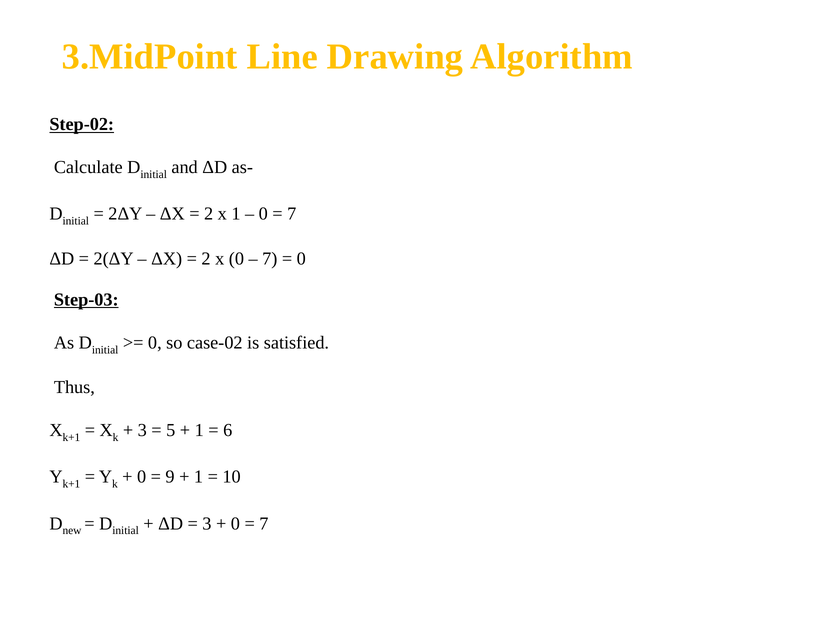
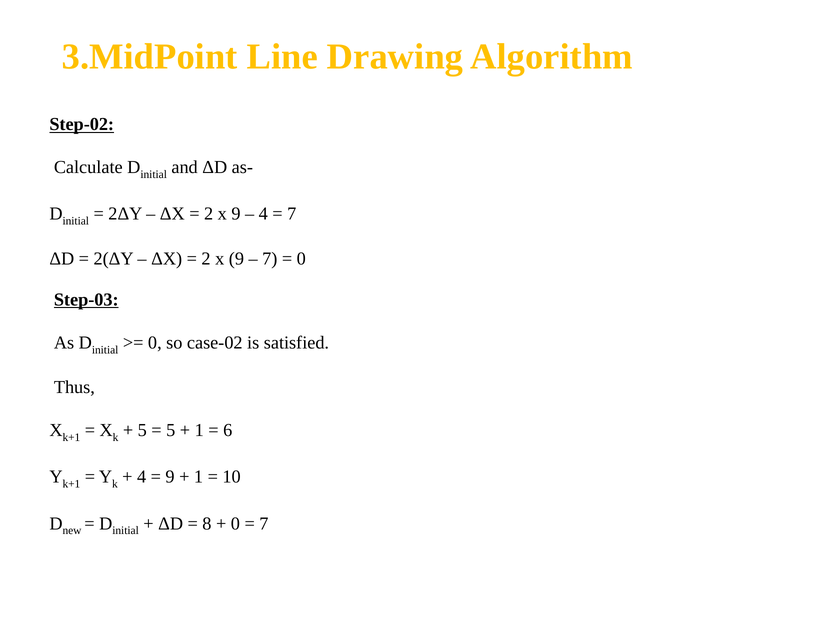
1: 1 -> 9 (236, 214)
0: 0 -> 4 (263, 214)
0: 0 -> 9 (236, 259)
3: 3 -> 5 (142, 430)
0: 0 -> 4 (142, 477)
3: 3 -> 8 (207, 524)
